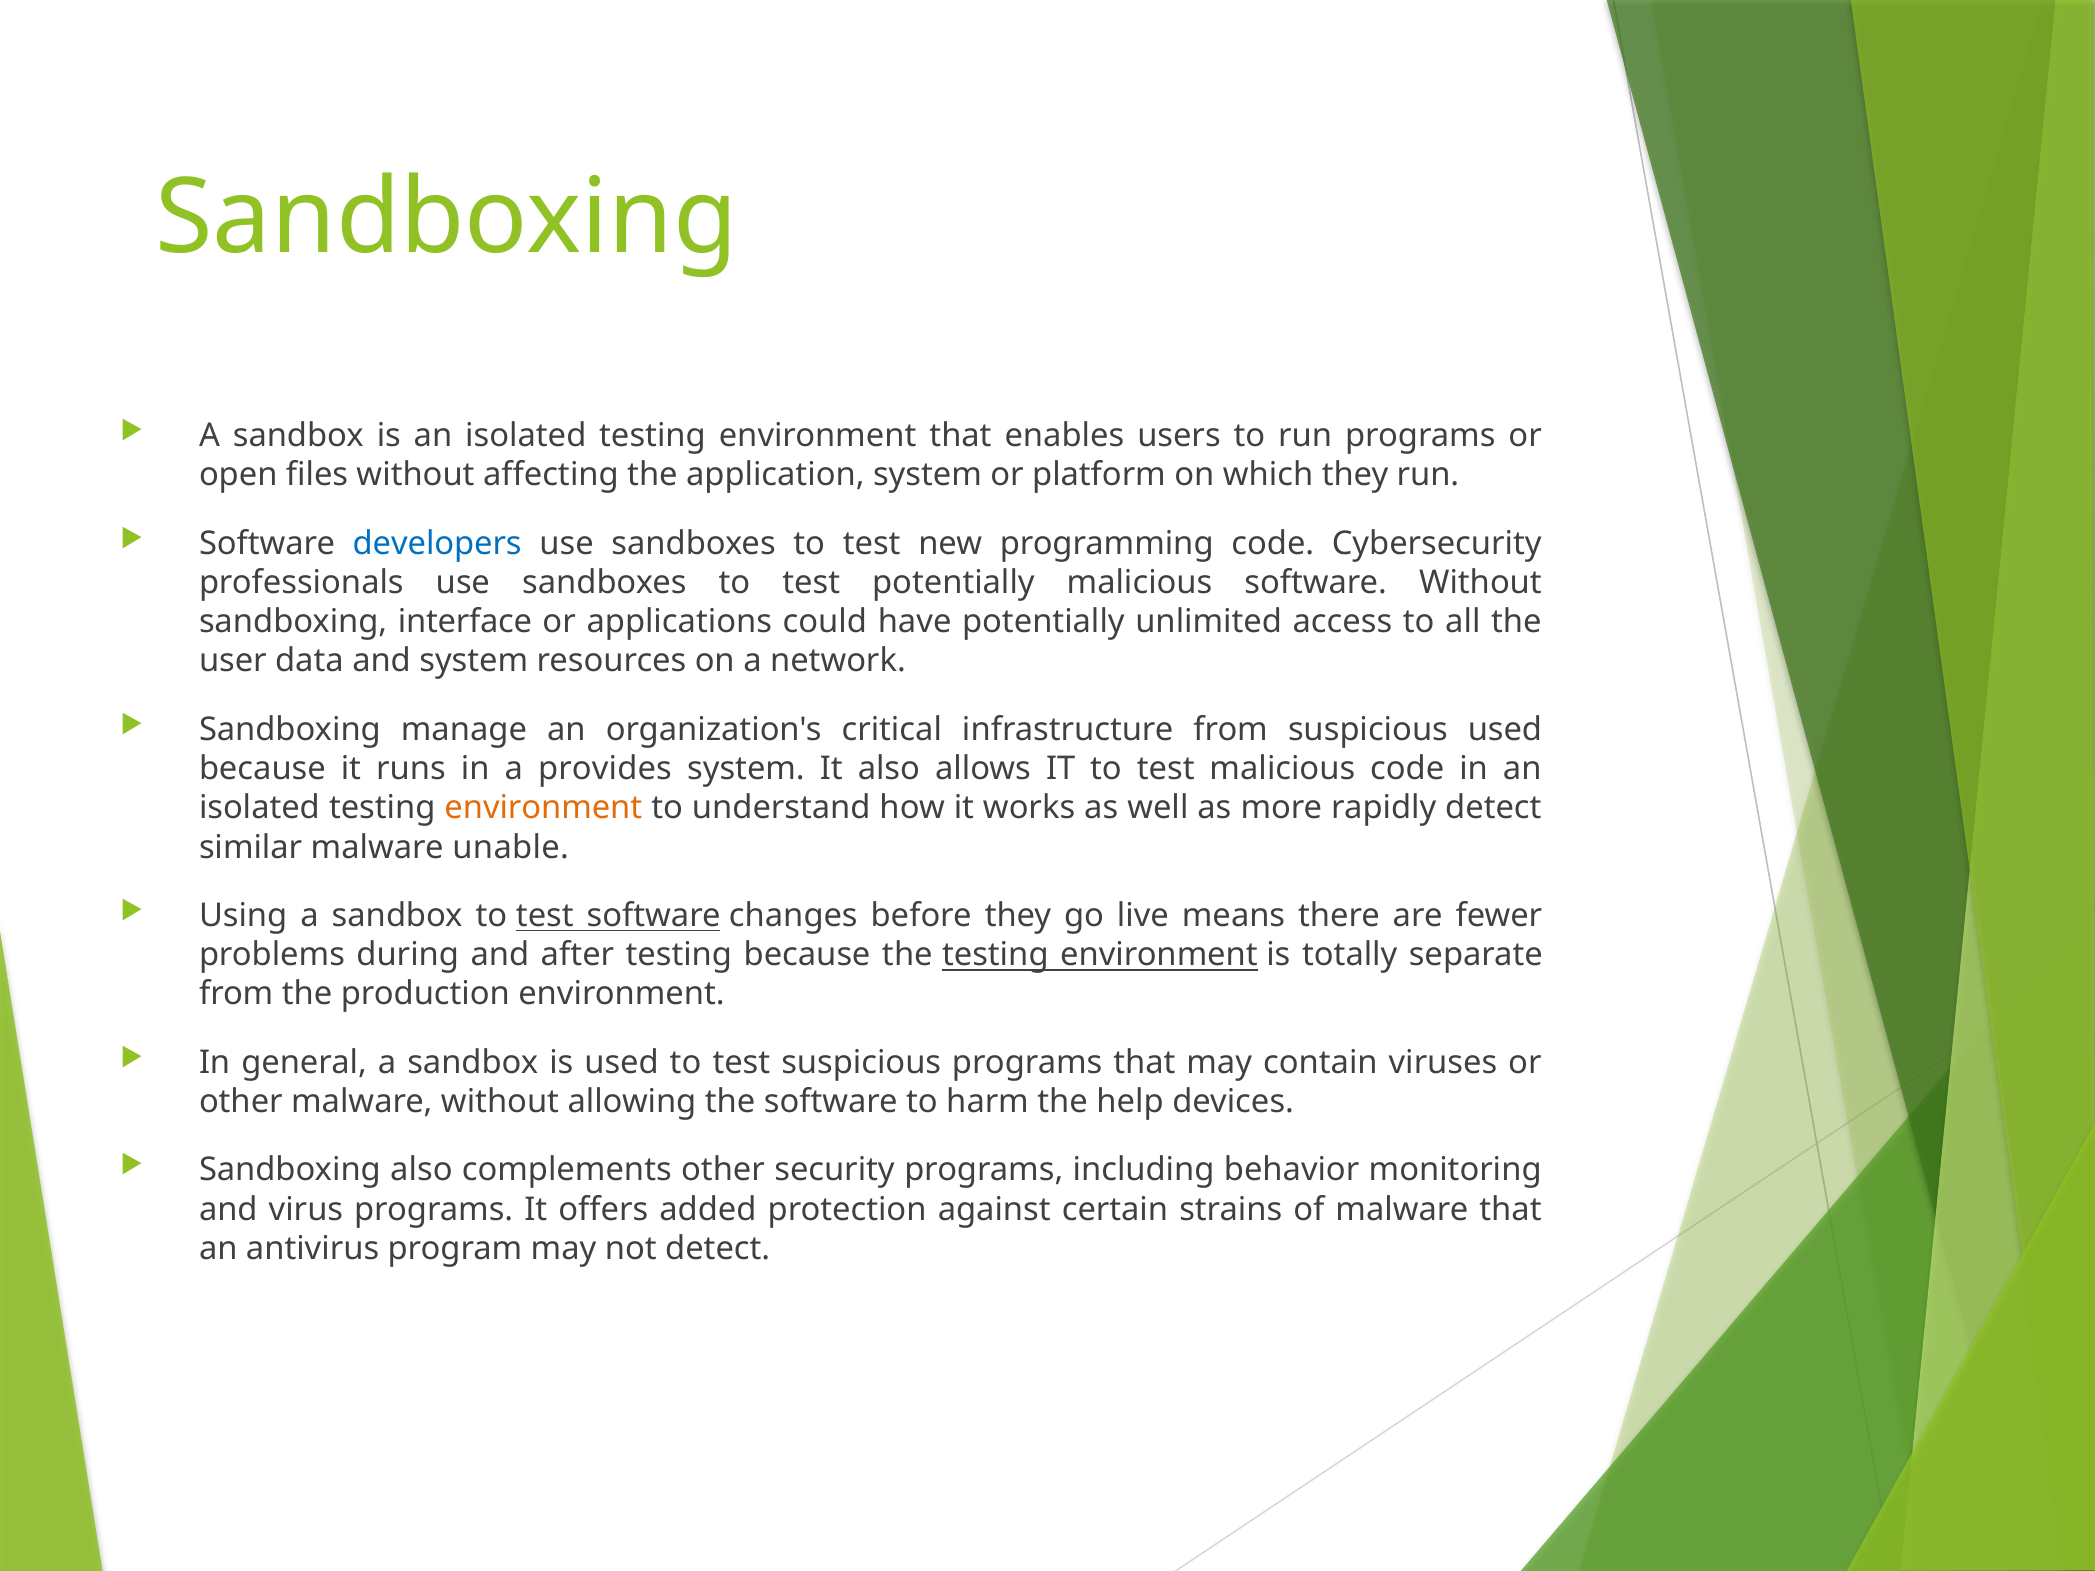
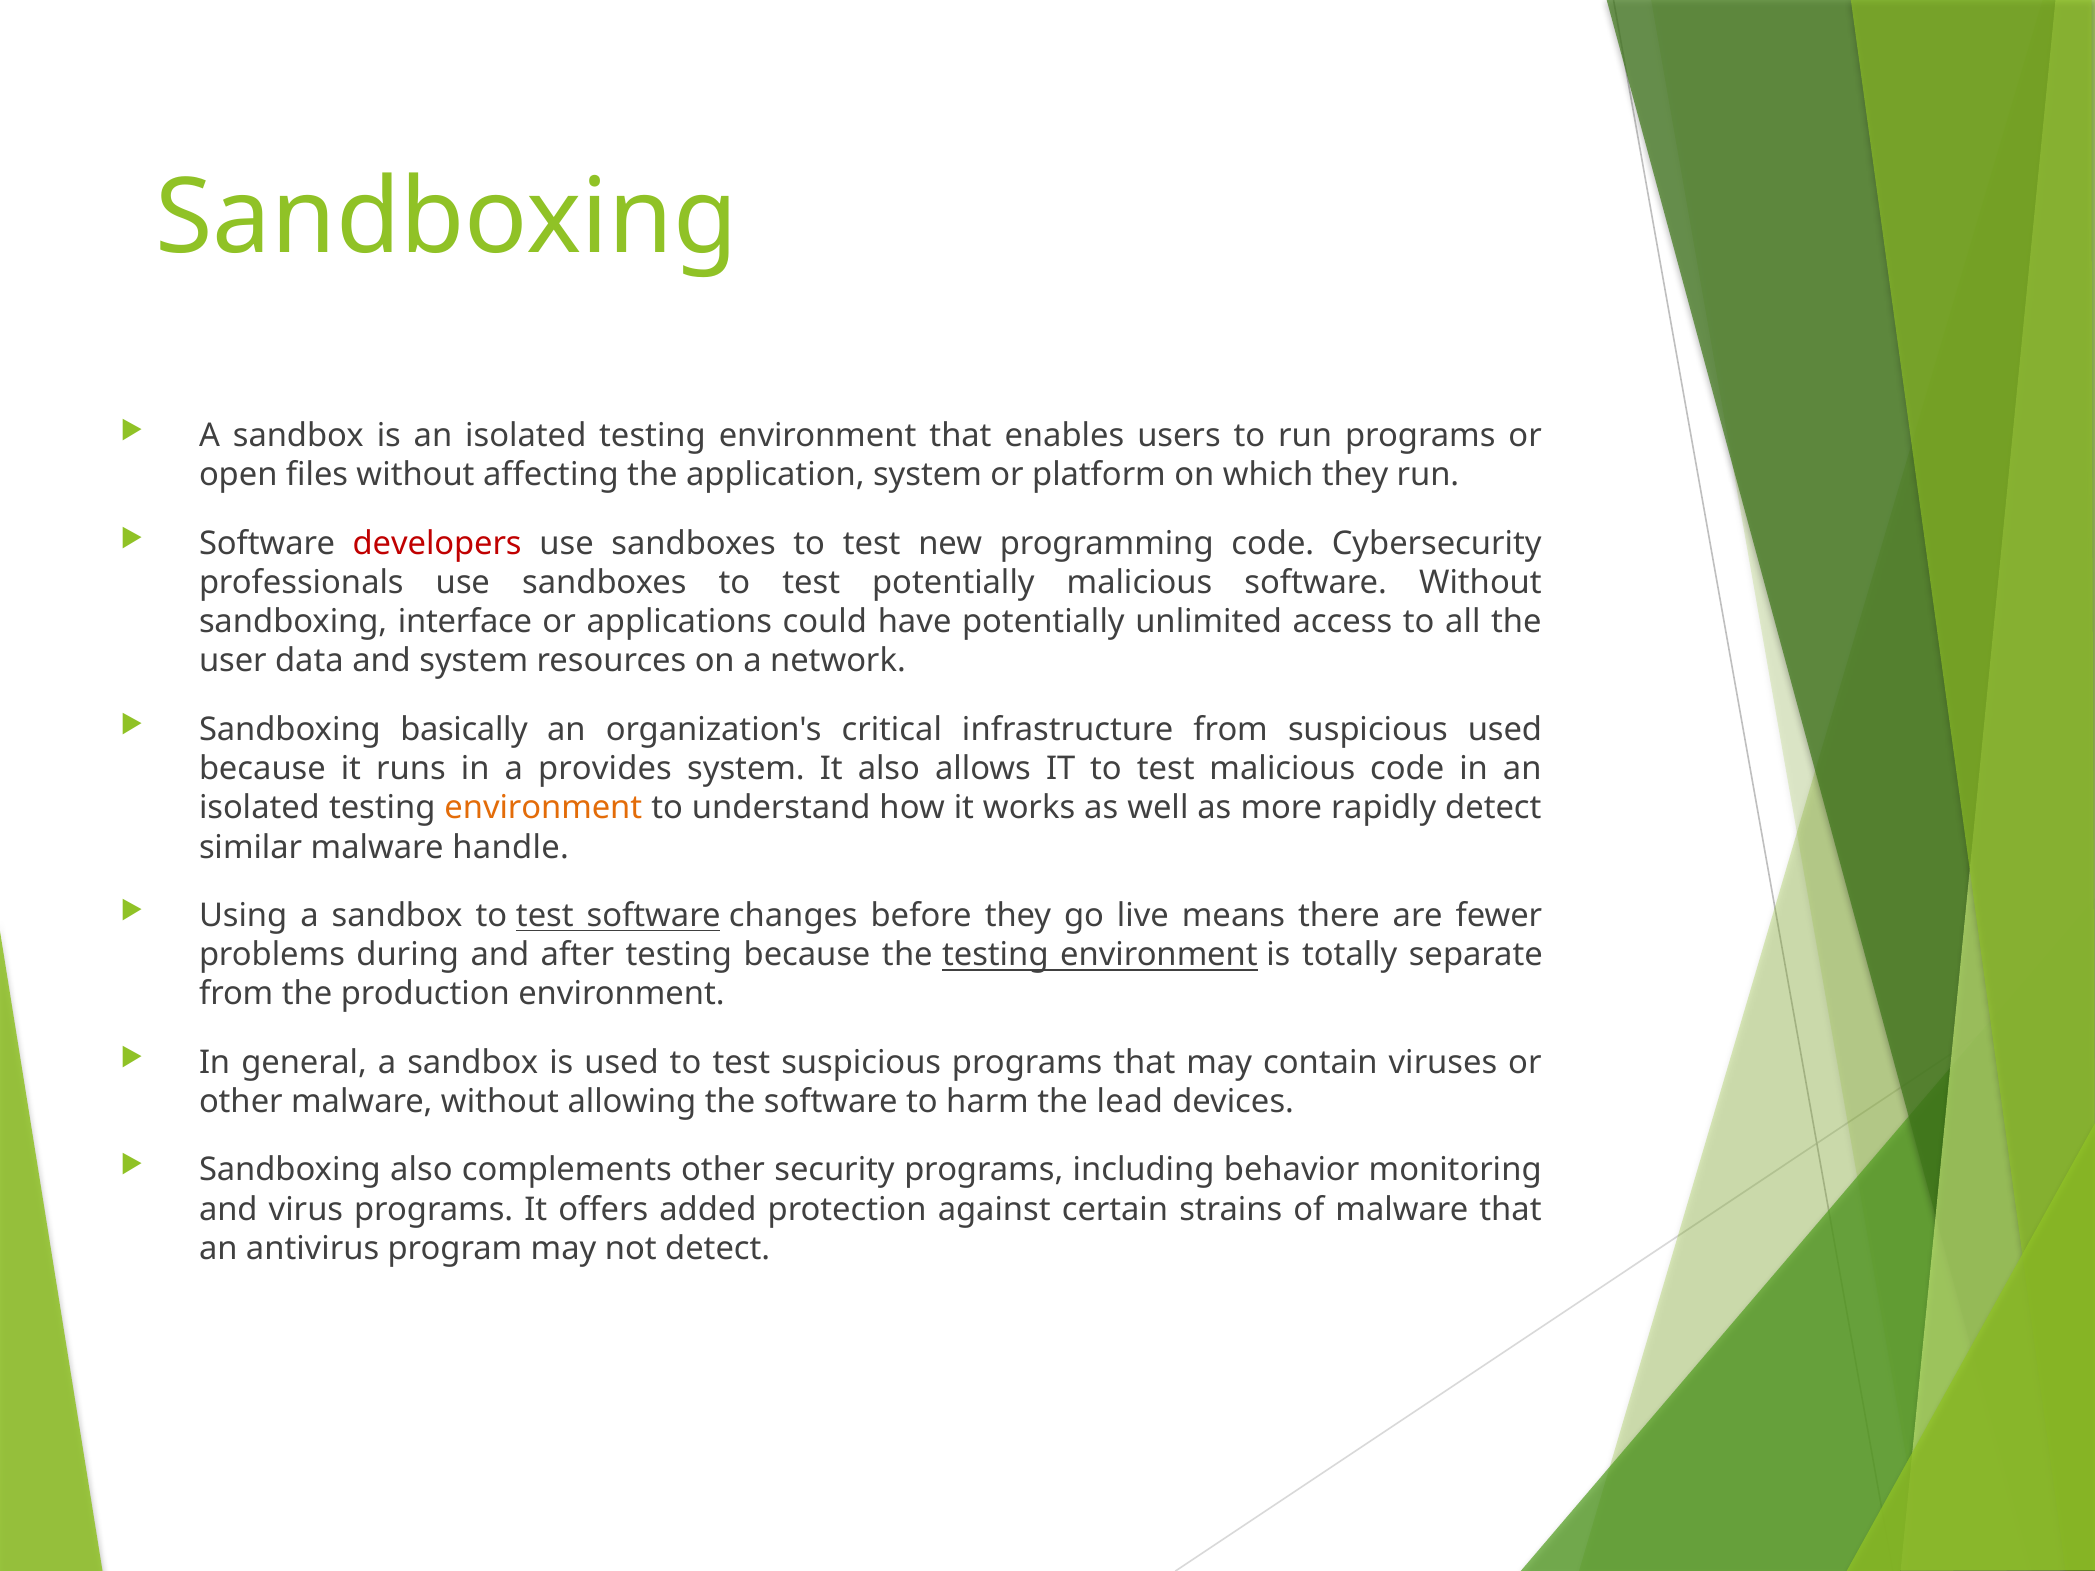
developers colour: blue -> red (437, 543)
manage: manage -> basically (464, 730)
unable: unable -> handle (511, 847)
help: help -> lead (1130, 1102)
